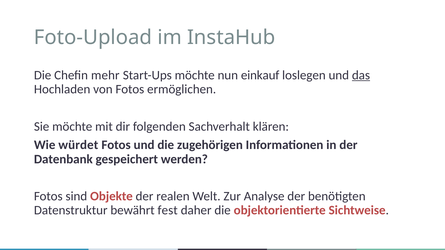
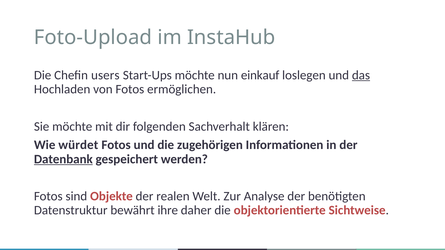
mehr: mehr -> users (105, 75)
Datenbank underline: none -> present (63, 159)
fest: fest -> ihre (168, 211)
